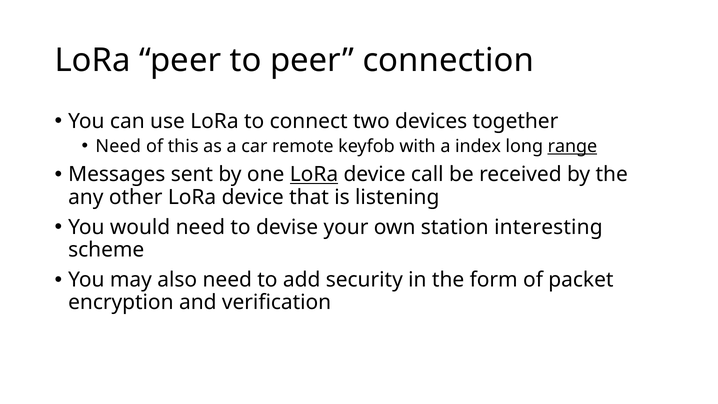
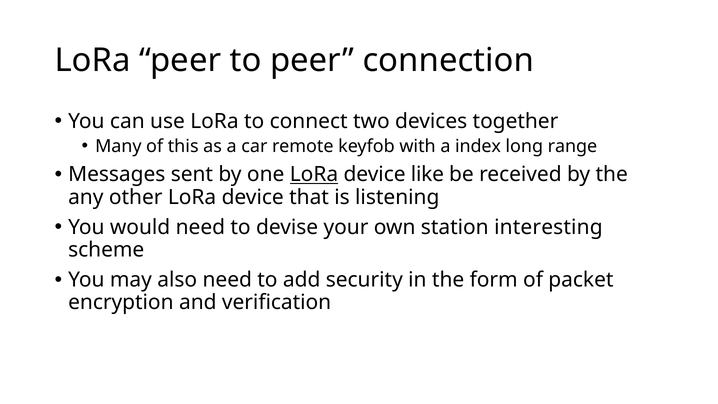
Need: Need -> Many (118, 146)
range underline: present -> none (572, 146)
call: call -> like (427, 175)
